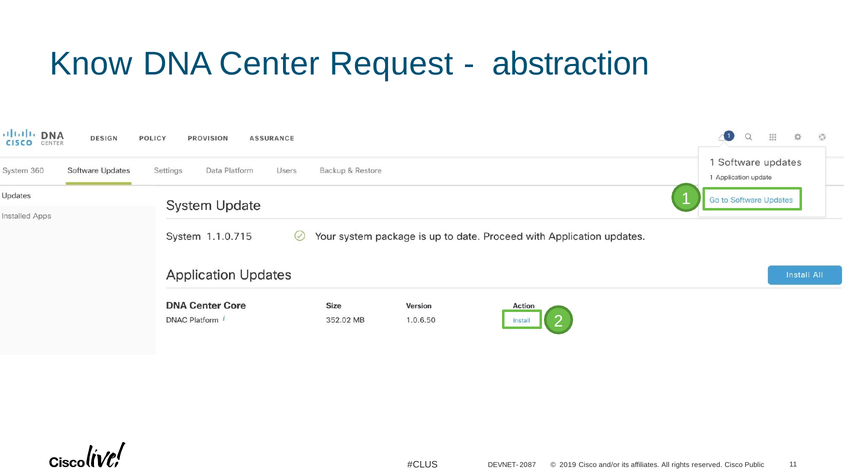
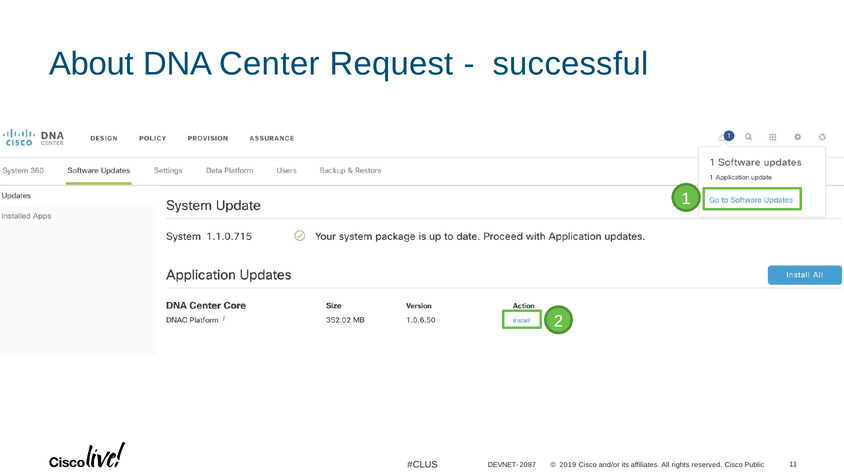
Know: Know -> About (91, 64)
abstraction: abstraction -> successful (570, 64)
